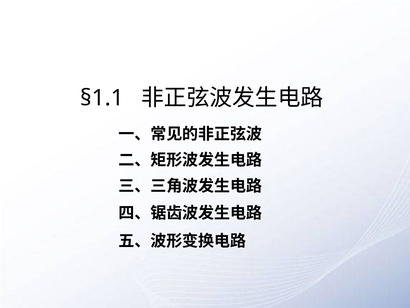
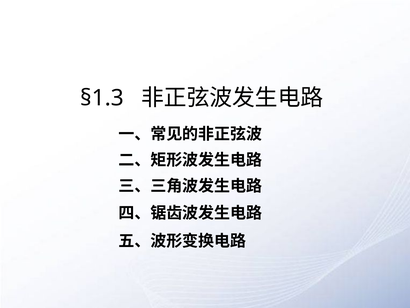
§1.1: §1.1 -> §1.3 (102, 98)
